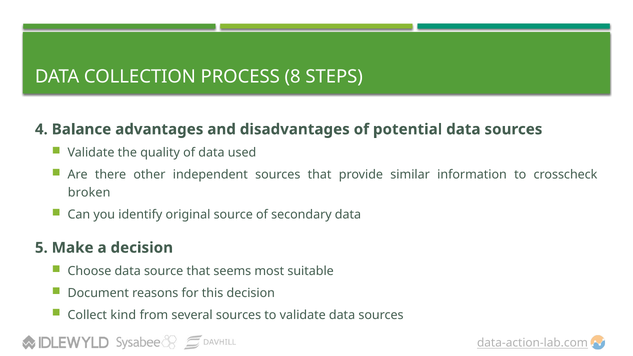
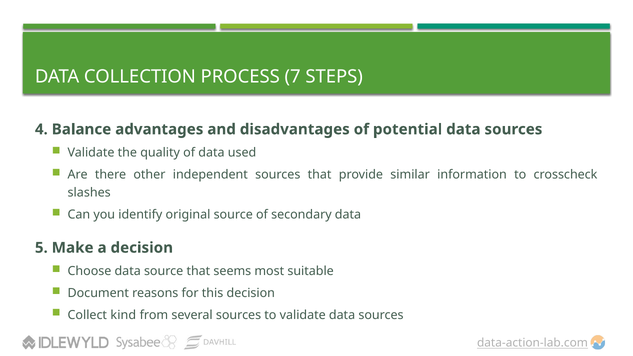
8: 8 -> 7 (293, 77)
broken: broken -> slashes (89, 193)
